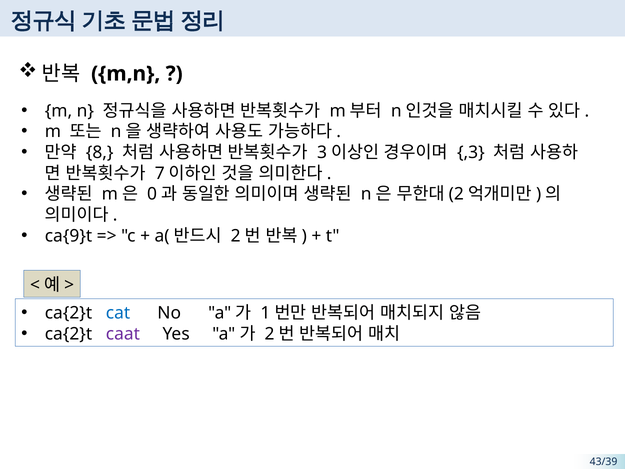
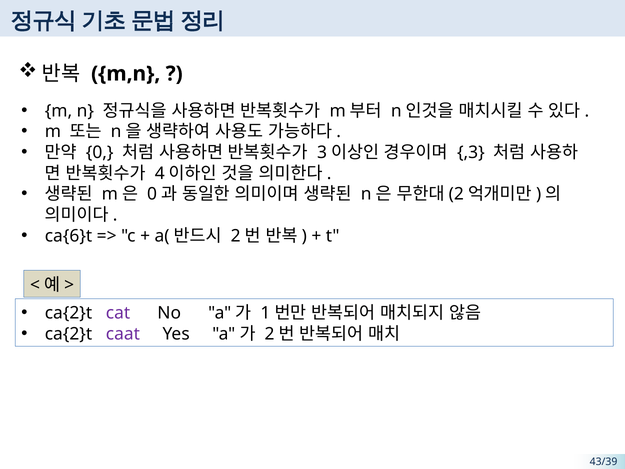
8: 8 -> 0 (100, 152)
7: 7 -> 4 (160, 173)
ca{9}t: ca{9}t -> ca{6}t (69, 236)
cat colour: blue -> purple (118, 313)
